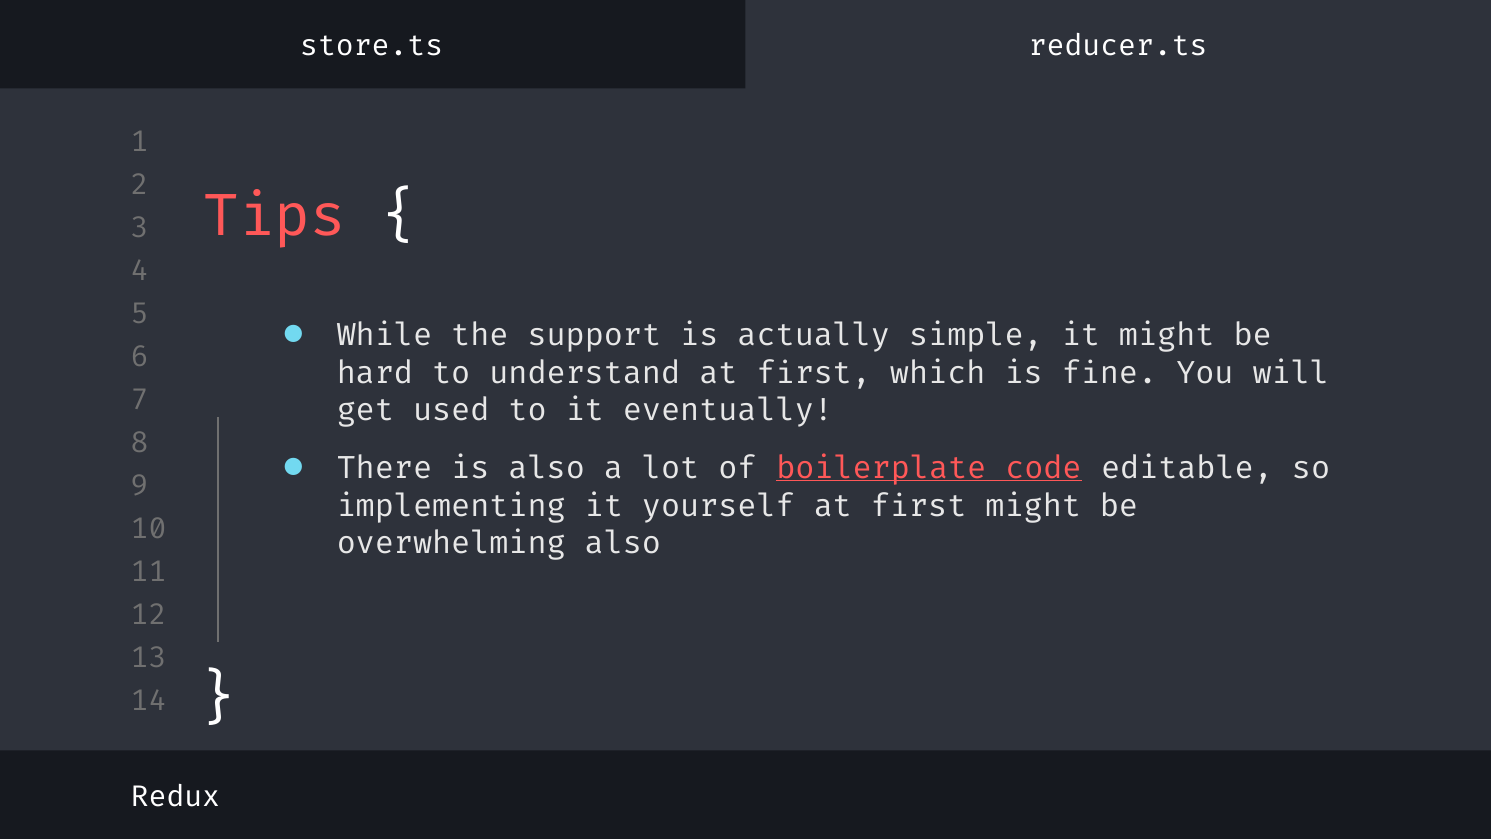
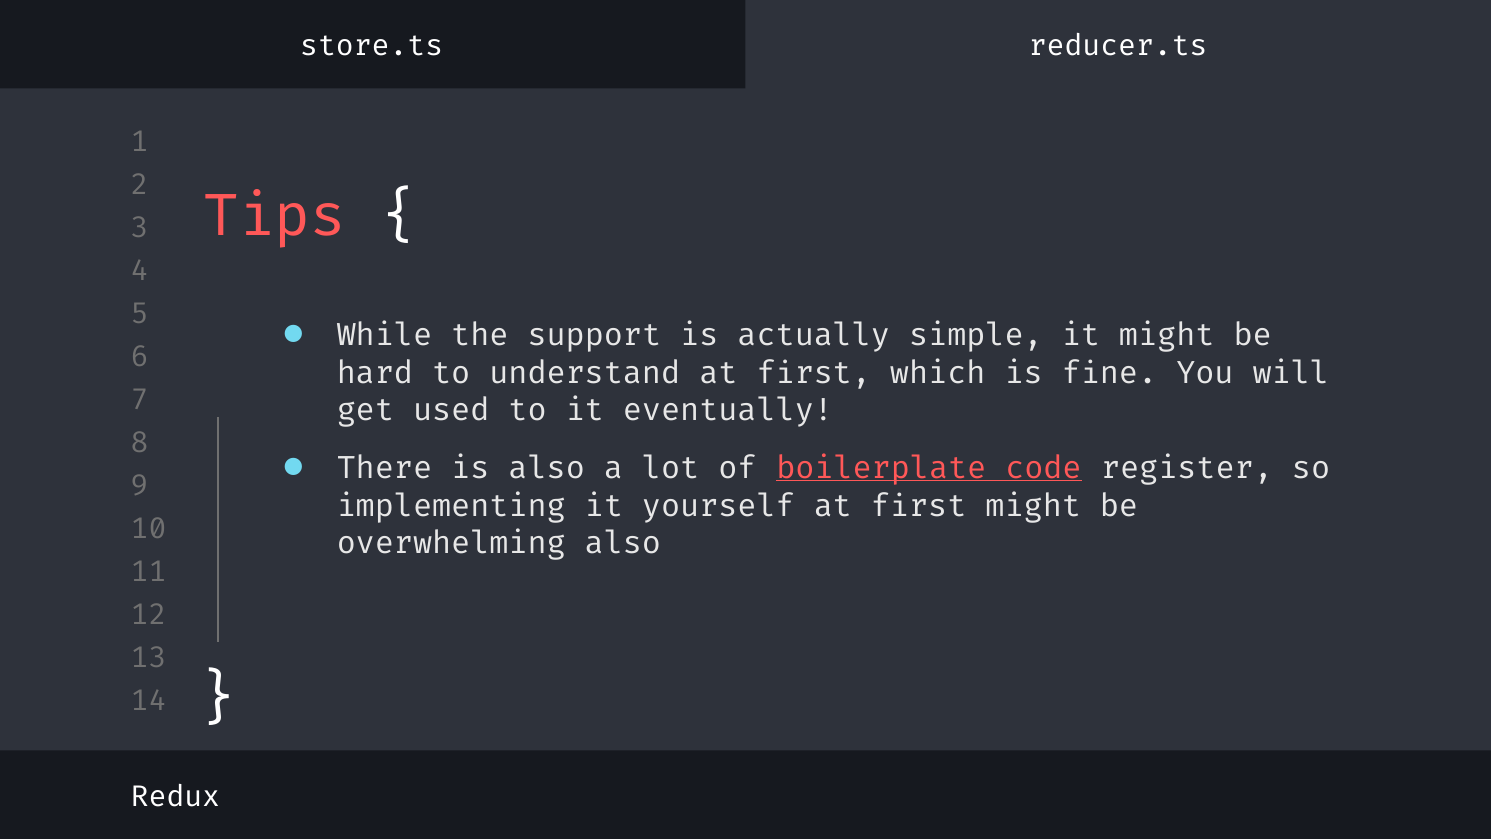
editable: editable -> register (1187, 468)
